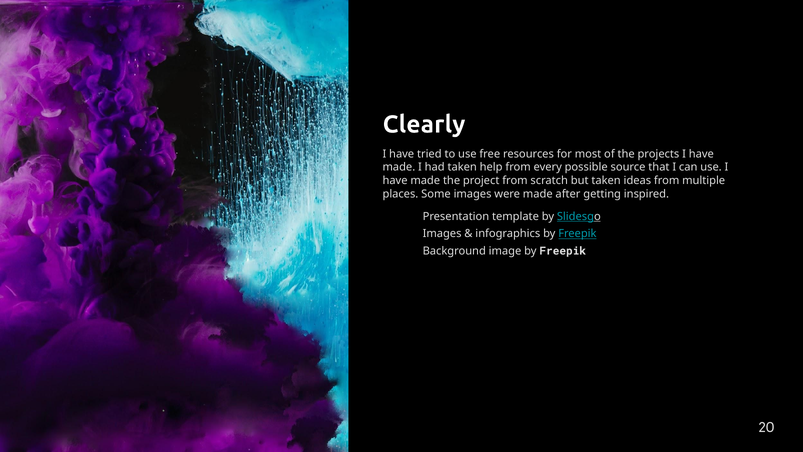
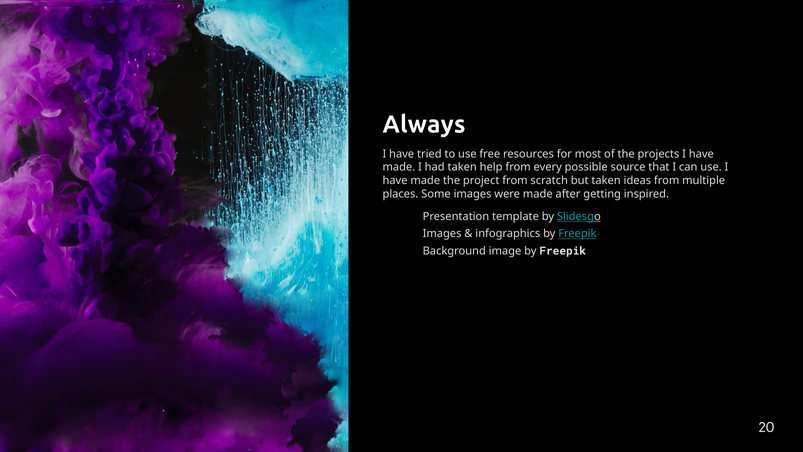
Clearly: Clearly -> Always (424, 124)
